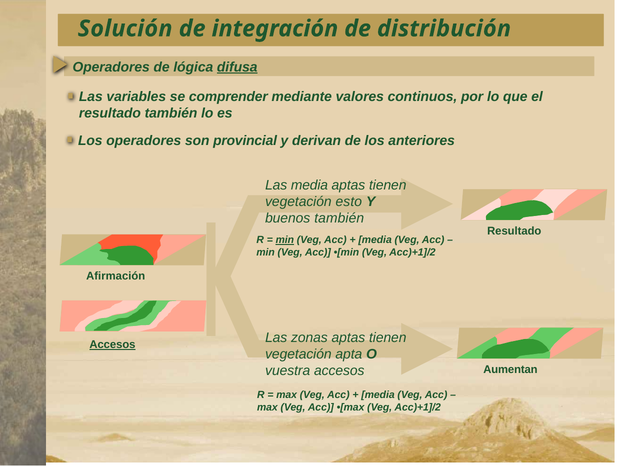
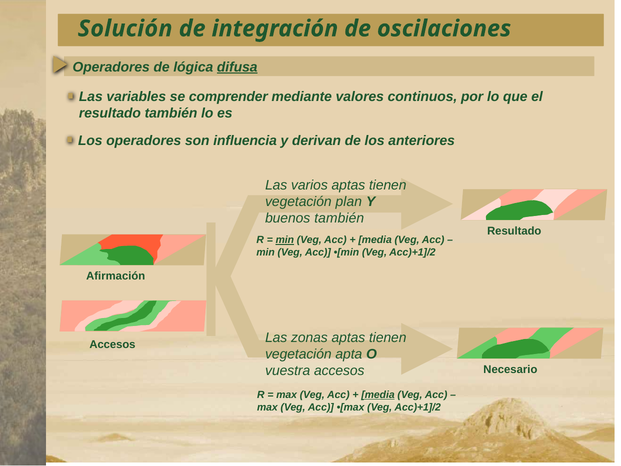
distribución: distribución -> oscilaciones (444, 29)
provincial: provincial -> influencia (245, 140)
Las media: media -> varios (309, 185)
esto: esto -> plan (349, 202)
Accesos underline: present -> none (112, 344)
Aumentan: Aumentan -> Necesario (510, 369)
media underline: none -> present (378, 394)
